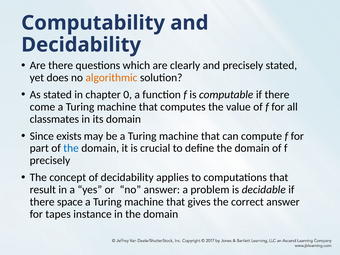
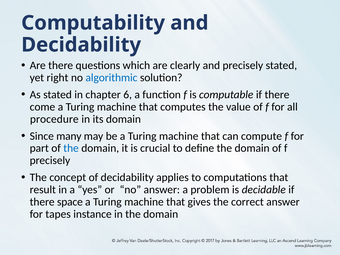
does: does -> right (58, 78)
algorithmic colour: orange -> blue (111, 78)
0: 0 -> 6 (128, 95)
classmates: classmates -> procedure (54, 119)
exists: exists -> many (69, 136)
